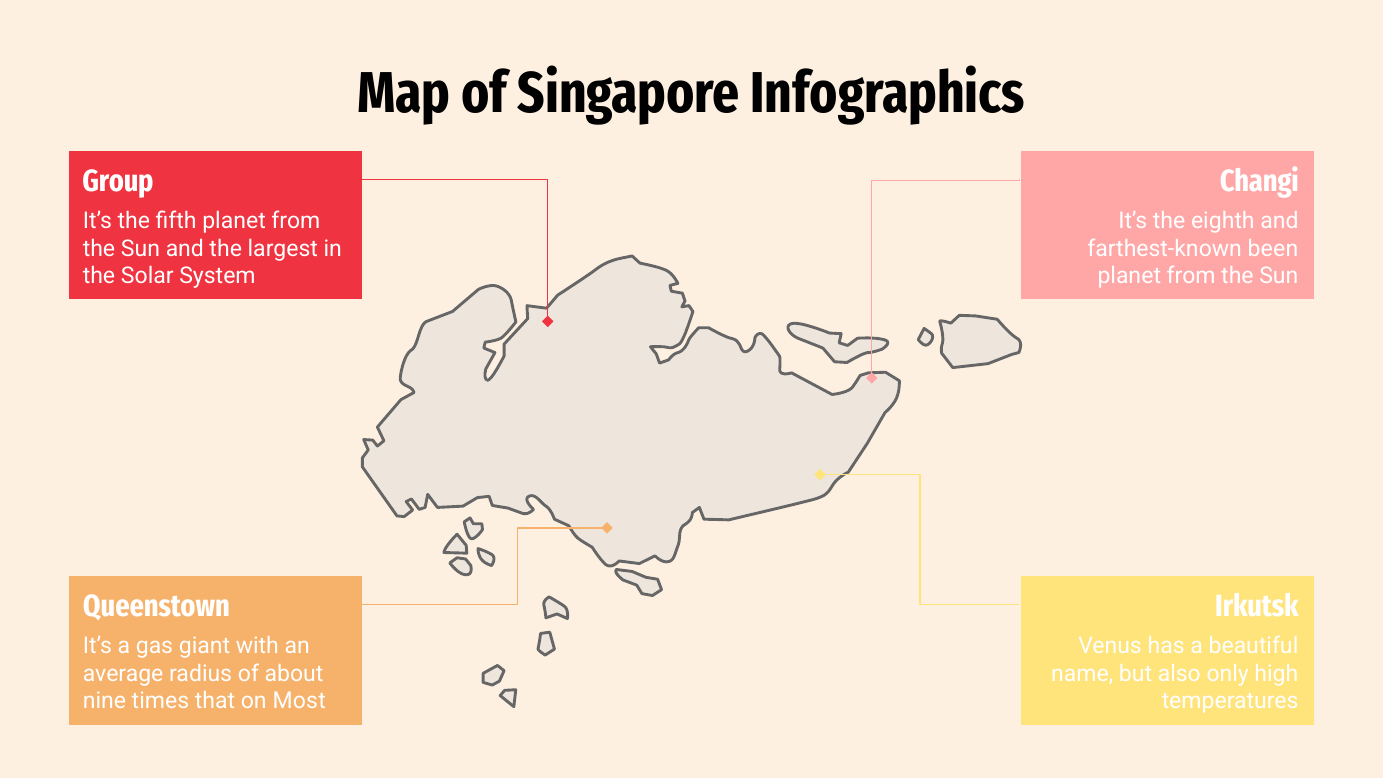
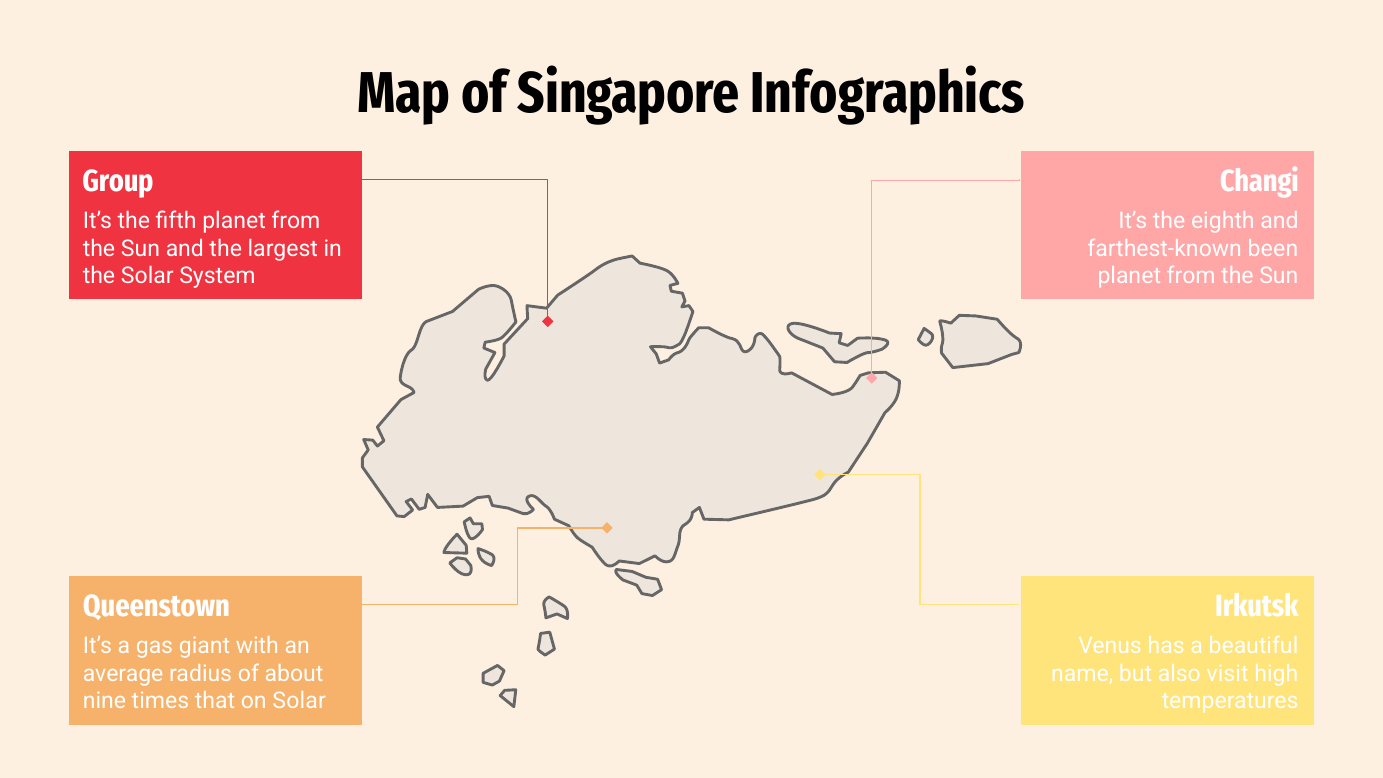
only: only -> visit (1228, 674)
on Most: Most -> Solar (299, 701)
